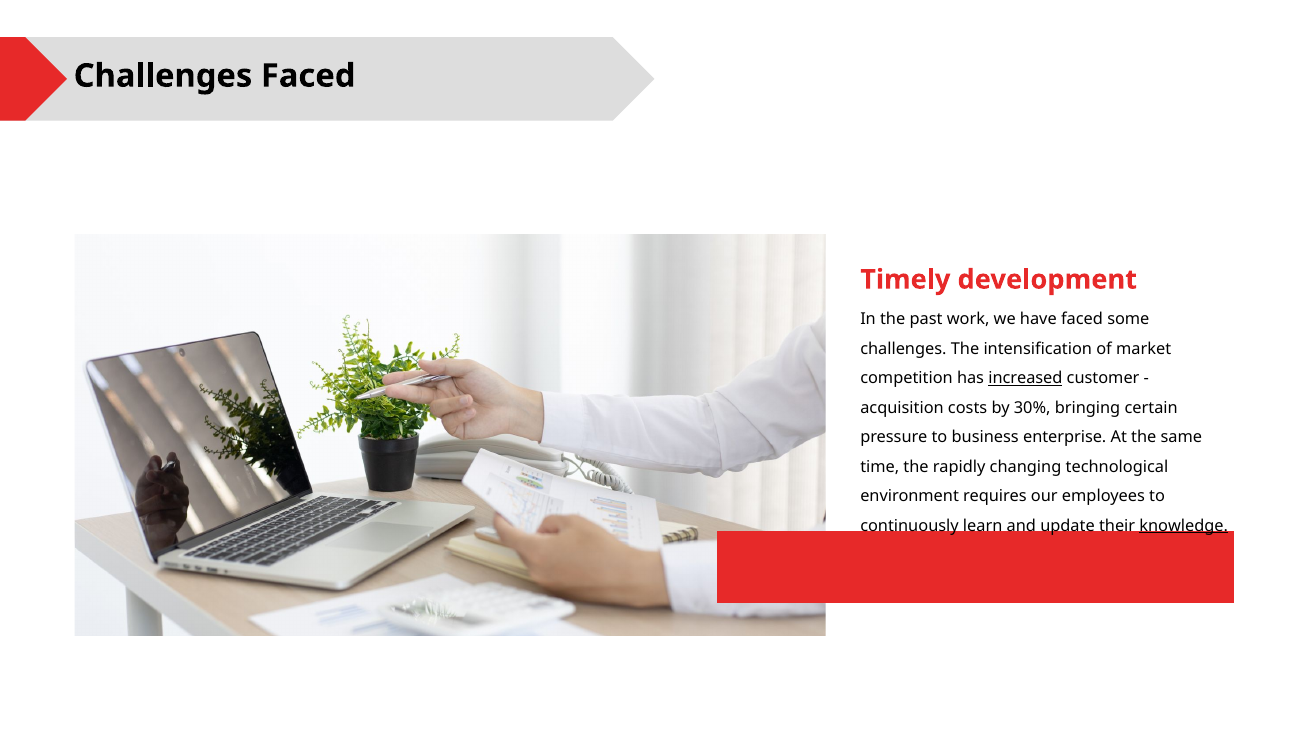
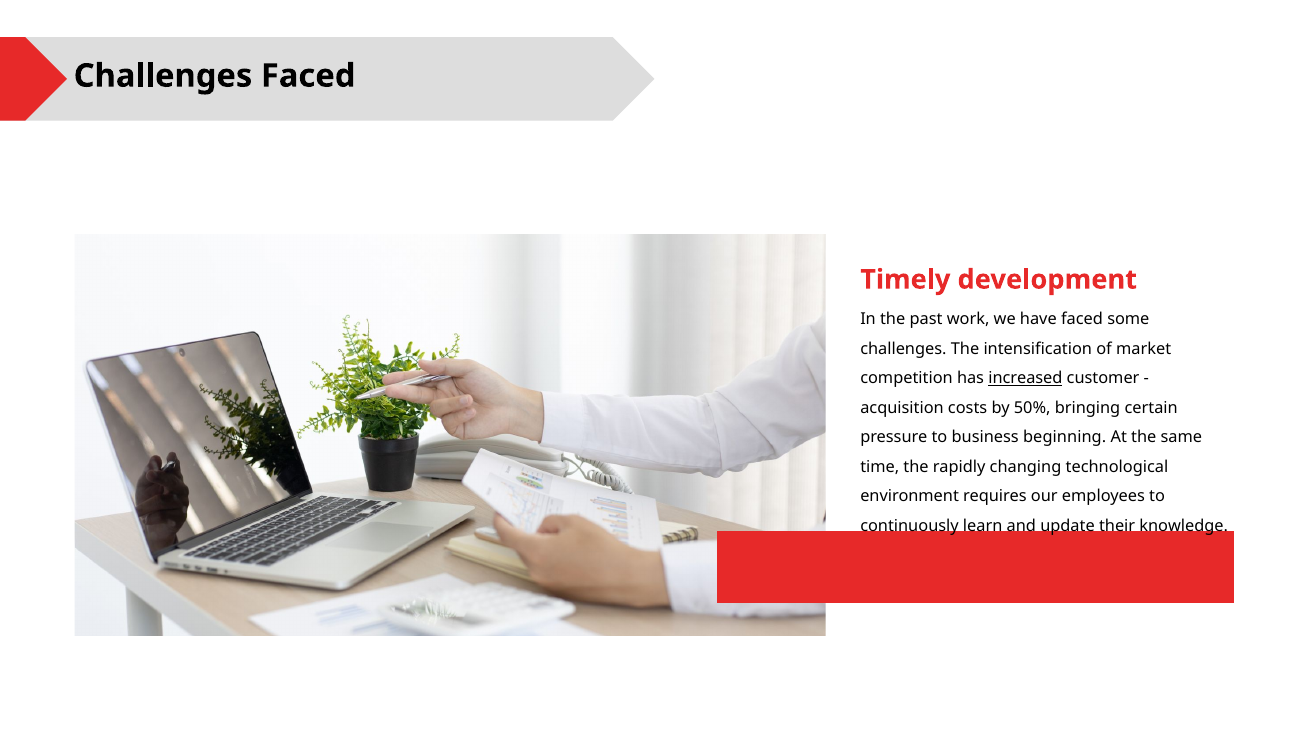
30%: 30% -> 50% (1032, 408)
enterprise: enterprise -> beginning (1065, 438)
knowledge underline: present -> none (1184, 526)
